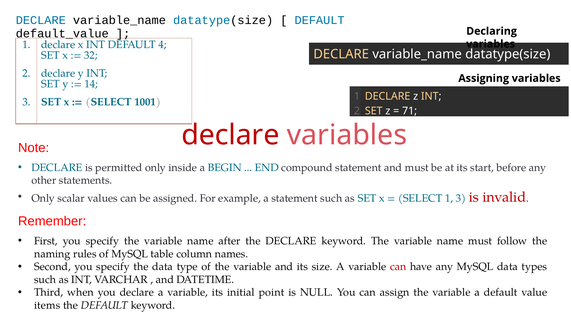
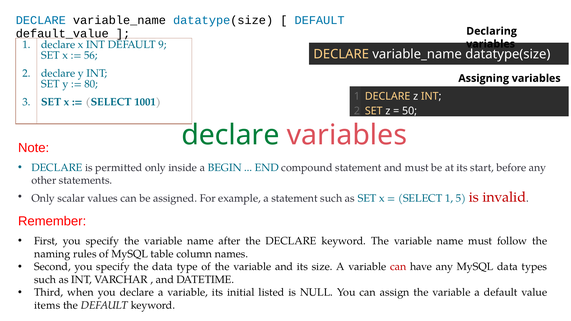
4: 4 -> 9 (162, 45)
32: 32 -> 56 (91, 55)
14: 14 -> 80 (91, 84)
71: 71 -> 50 (410, 111)
declare colour: red -> green (230, 135)
1 3: 3 -> 5 (461, 198)
point: point -> listed (271, 293)
